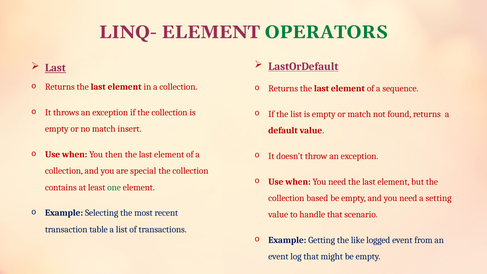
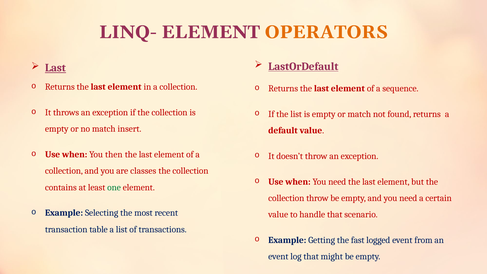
OPERATORS colour: green -> orange (326, 32)
special: special -> classes (143, 171)
collection based: based -> throw (317, 198)
setting: setting -> certain (439, 198)
like: like -> fast (358, 240)
